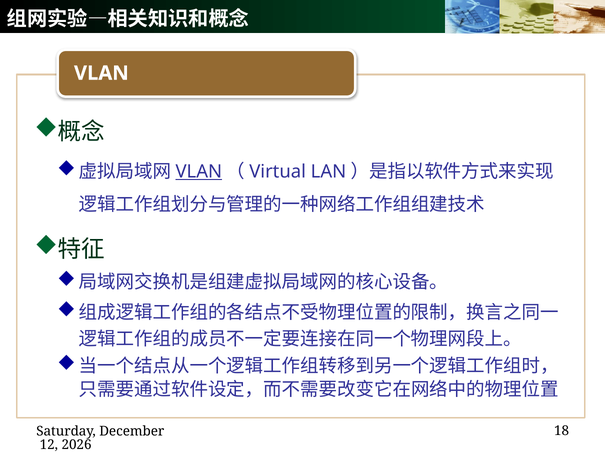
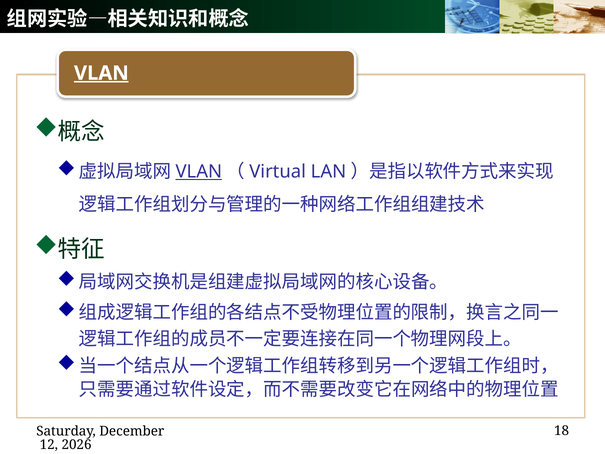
VLAN underline: none -> present (101, 73)
